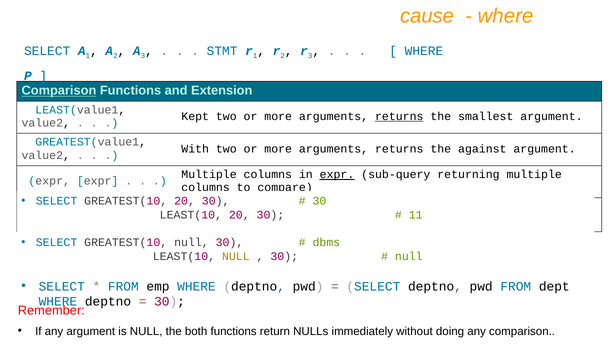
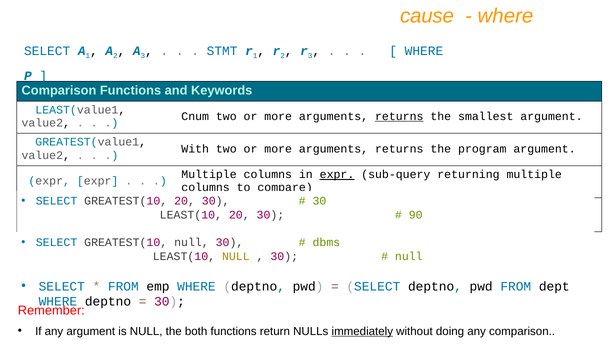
Comparison underline: present -> none (59, 91)
Extension: Extension -> Keywords (222, 91)
Kept: Kept -> Cnum (195, 116)
against: against -> program (482, 149)
11: 11 -> 90 (416, 215)
immediately underline: none -> present (362, 331)
